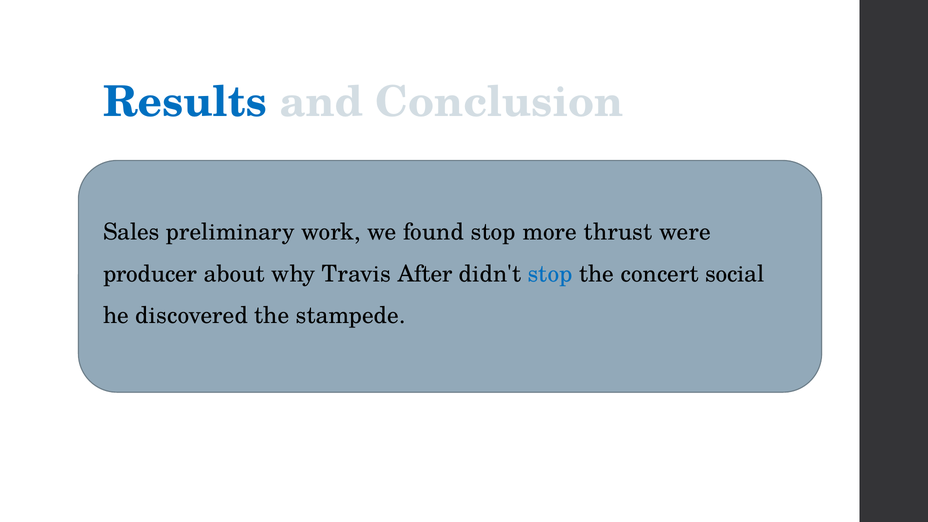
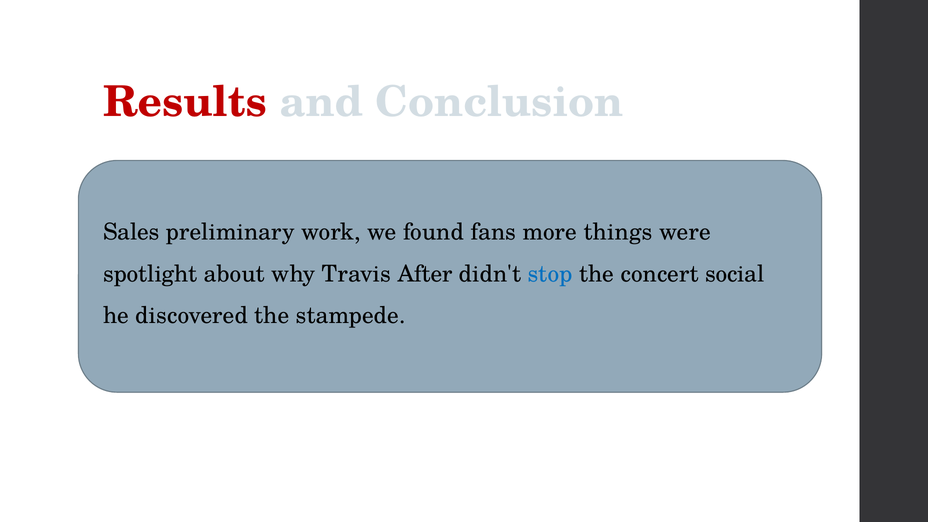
Results colour: blue -> red (185, 102)
found stop: stop -> fans (493, 232)
thrust: thrust -> things (618, 232)
producer: producer -> spotlight (150, 274)
